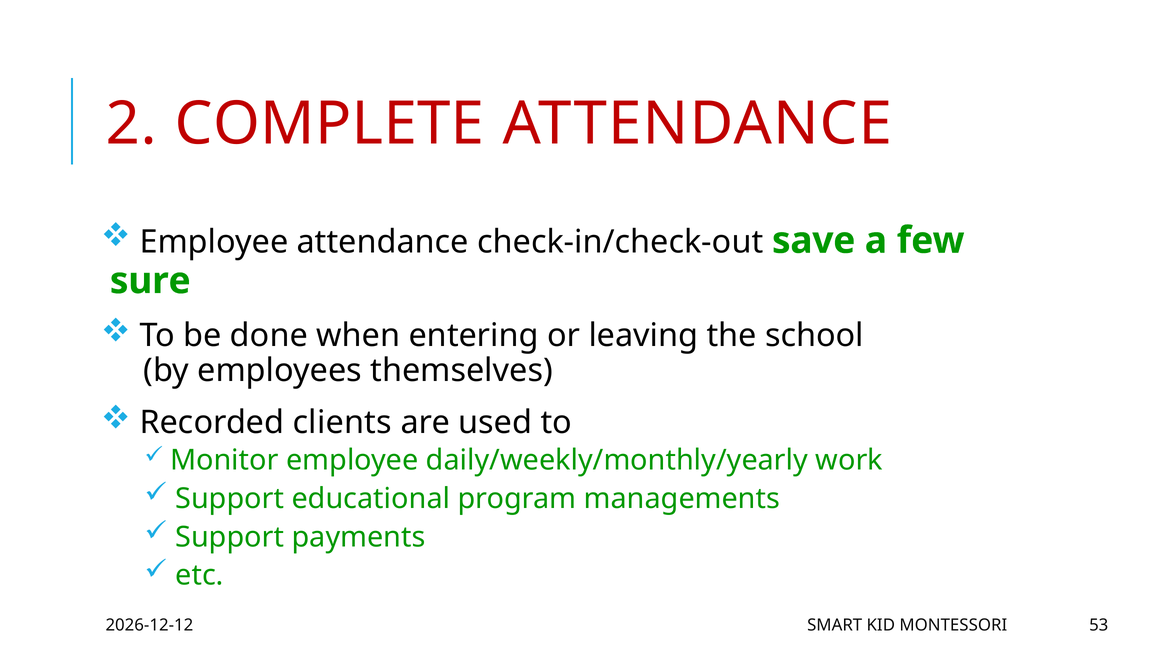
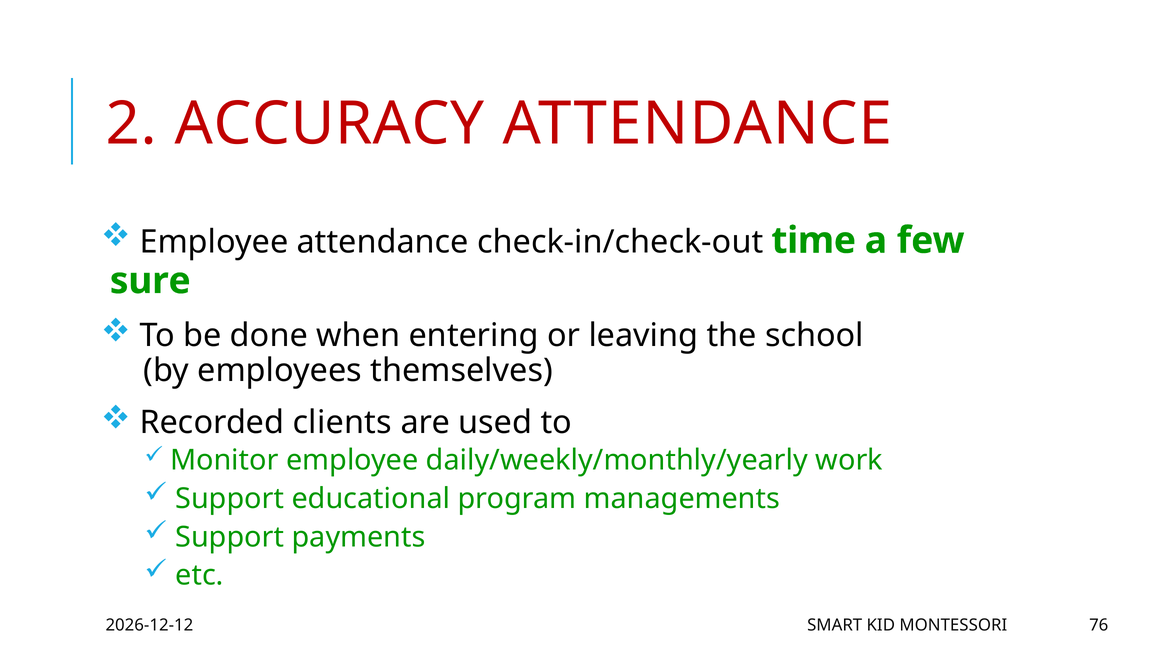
COMPLETE: COMPLETE -> ACCURACY (330, 124)
save: save -> time (814, 240)
53: 53 -> 76 (1099, 625)
